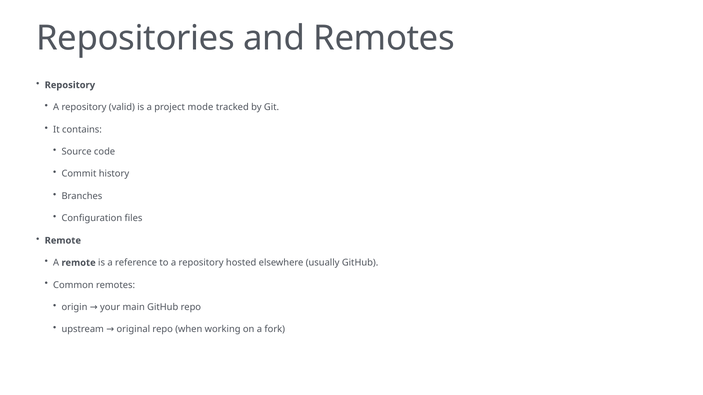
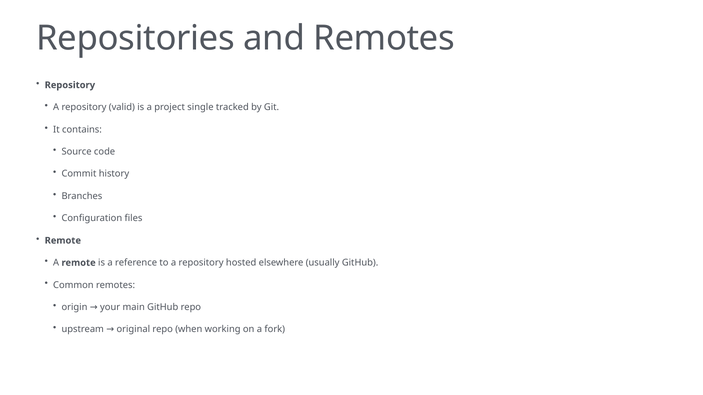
mode: mode -> single (200, 107)
